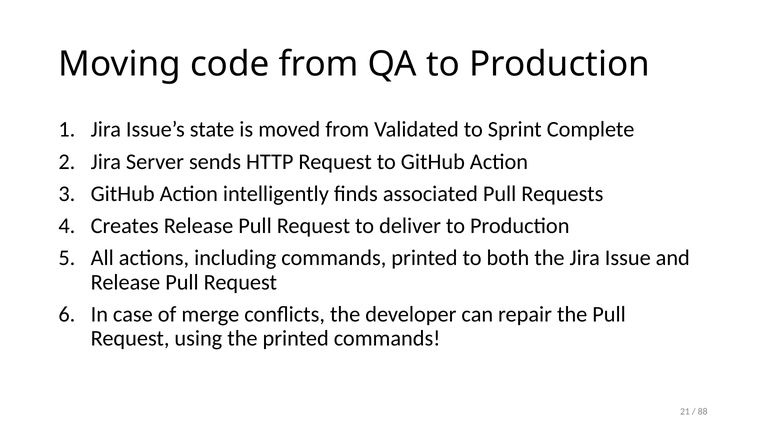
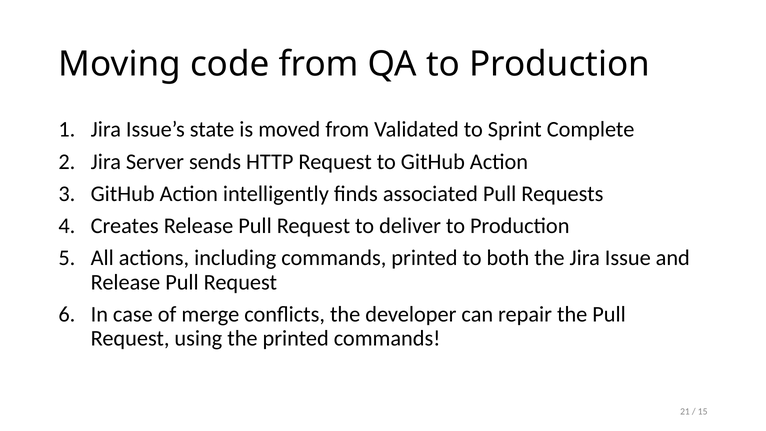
88: 88 -> 15 (703, 411)
